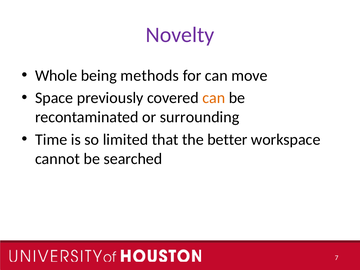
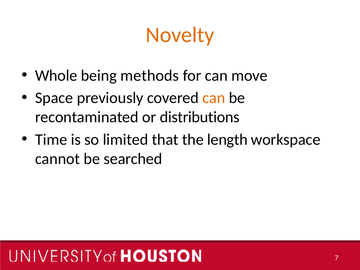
Novelty colour: purple -> orange (180, 35)
surrounding: surrounding -> distributions (200, 117)
better: better -> length (227, 140)
